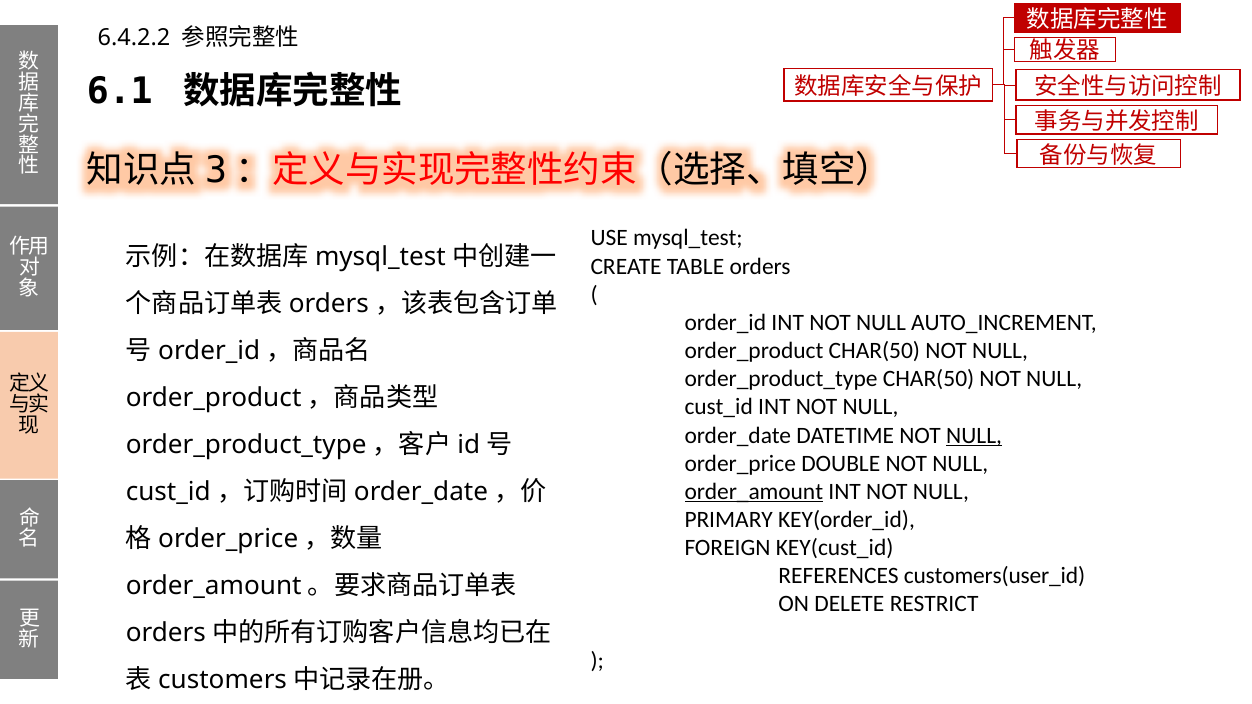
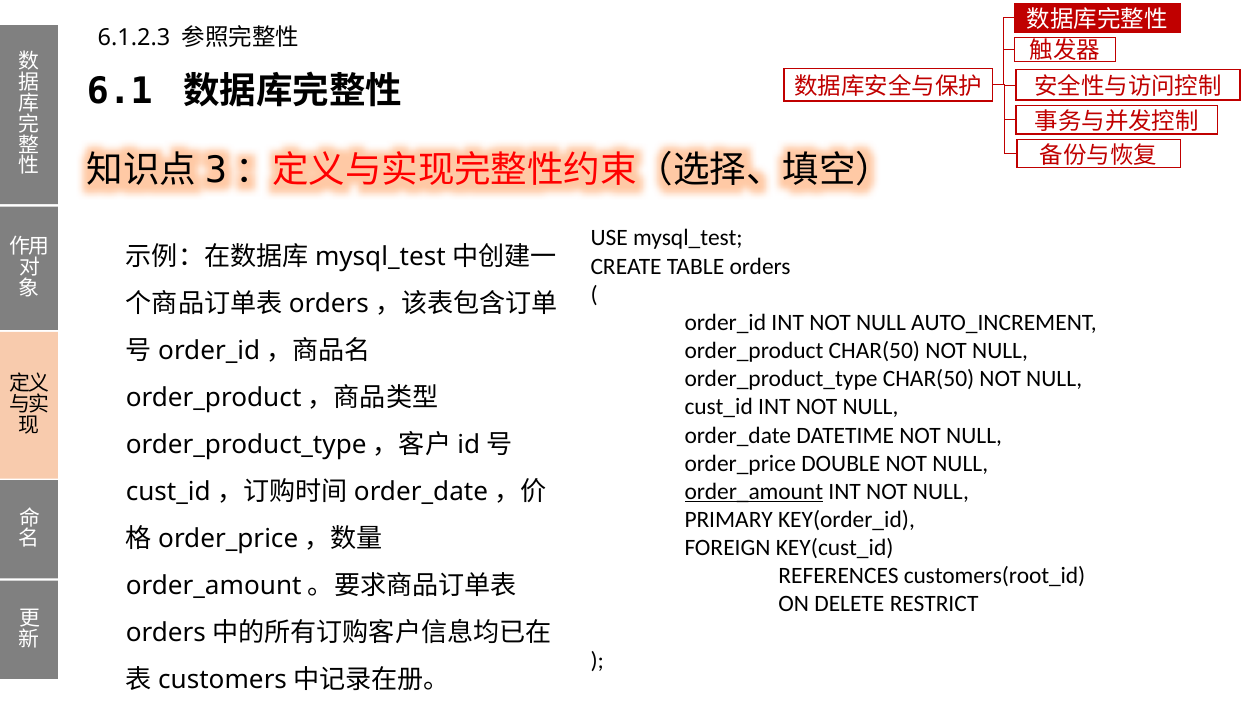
6.4.2.2: 6.4.2.2 -> 6.1.2.3 (134, 38)
NULL underline: present -> none (974, 435)
customers(user_id: customers(user_id -> customers(root_id (994, 576)
